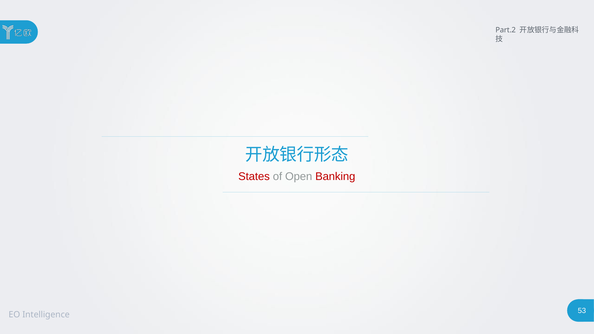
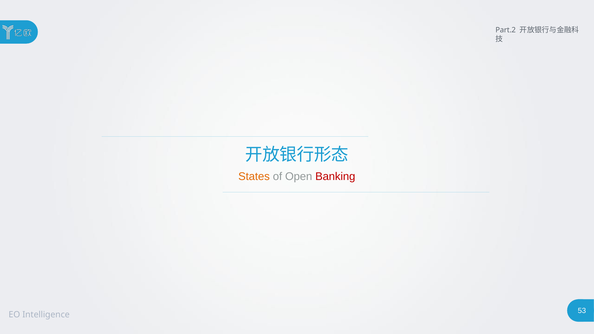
States colour: red -> orange (254, 177)
